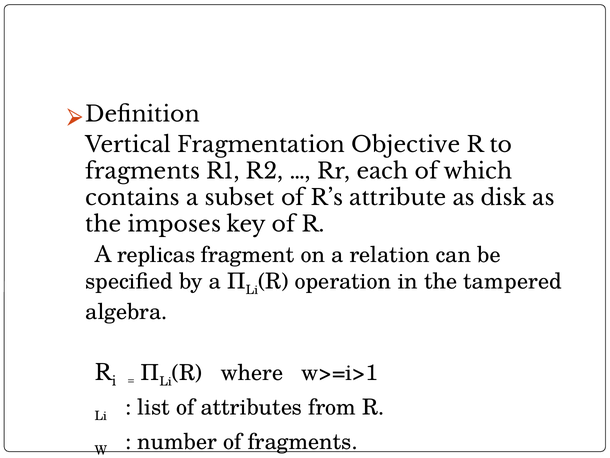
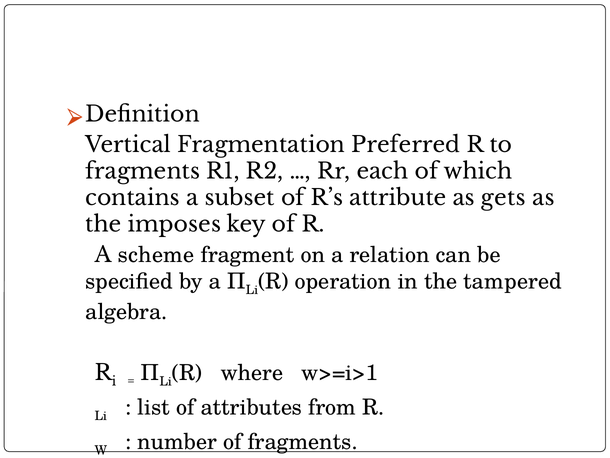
Objective: Objective -> Preferred (406, 145)
disk: disk -> gets (503, 198)
replicas: replicas -> scheme (156, 255)
